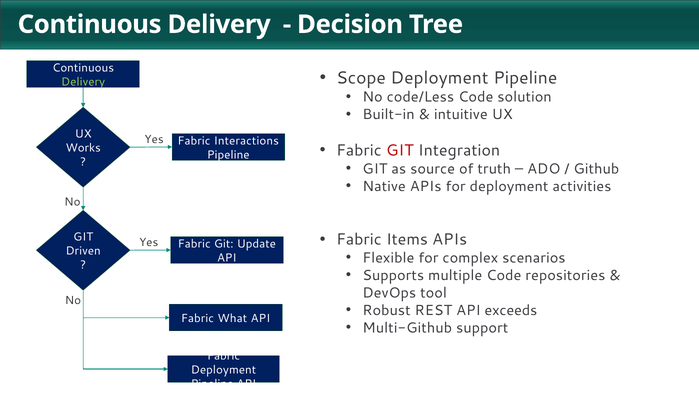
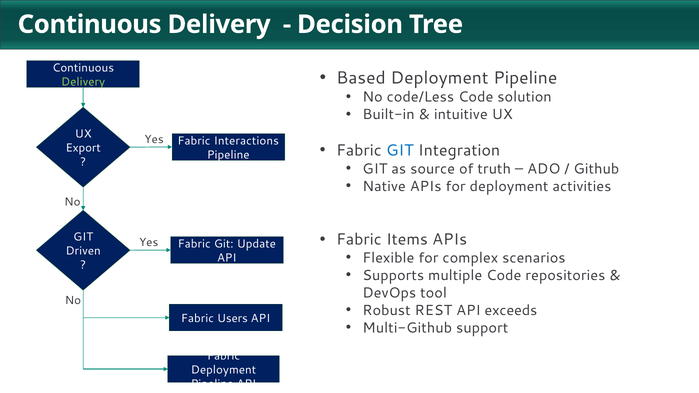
Scope: Scope -> Based (361, 78)
GIT colour: red -> blue (400, 151)
Works: Works -> Export (83, 148)
What: What -> Users (232, 319)
